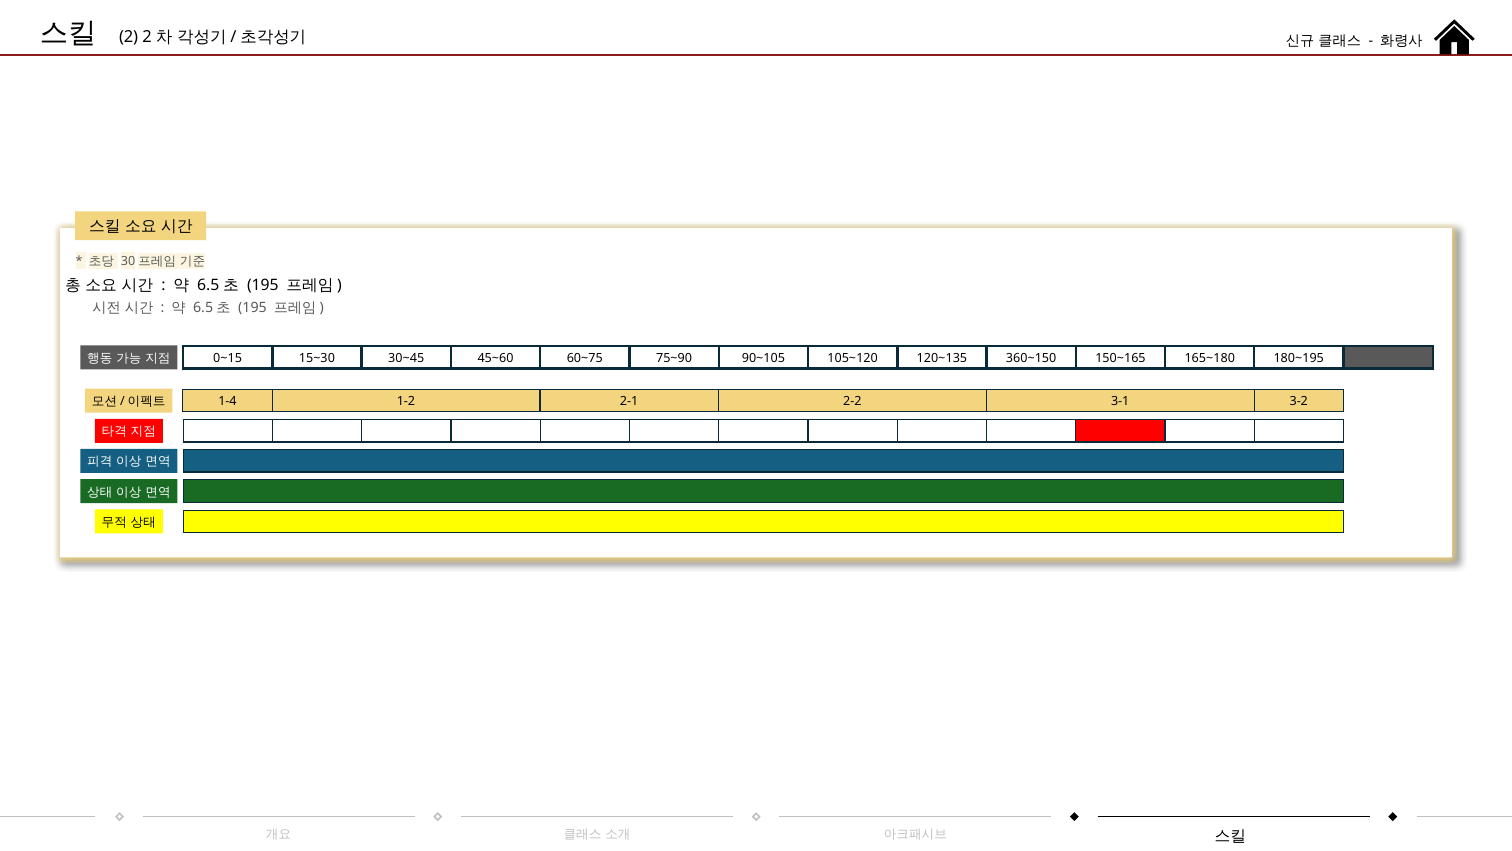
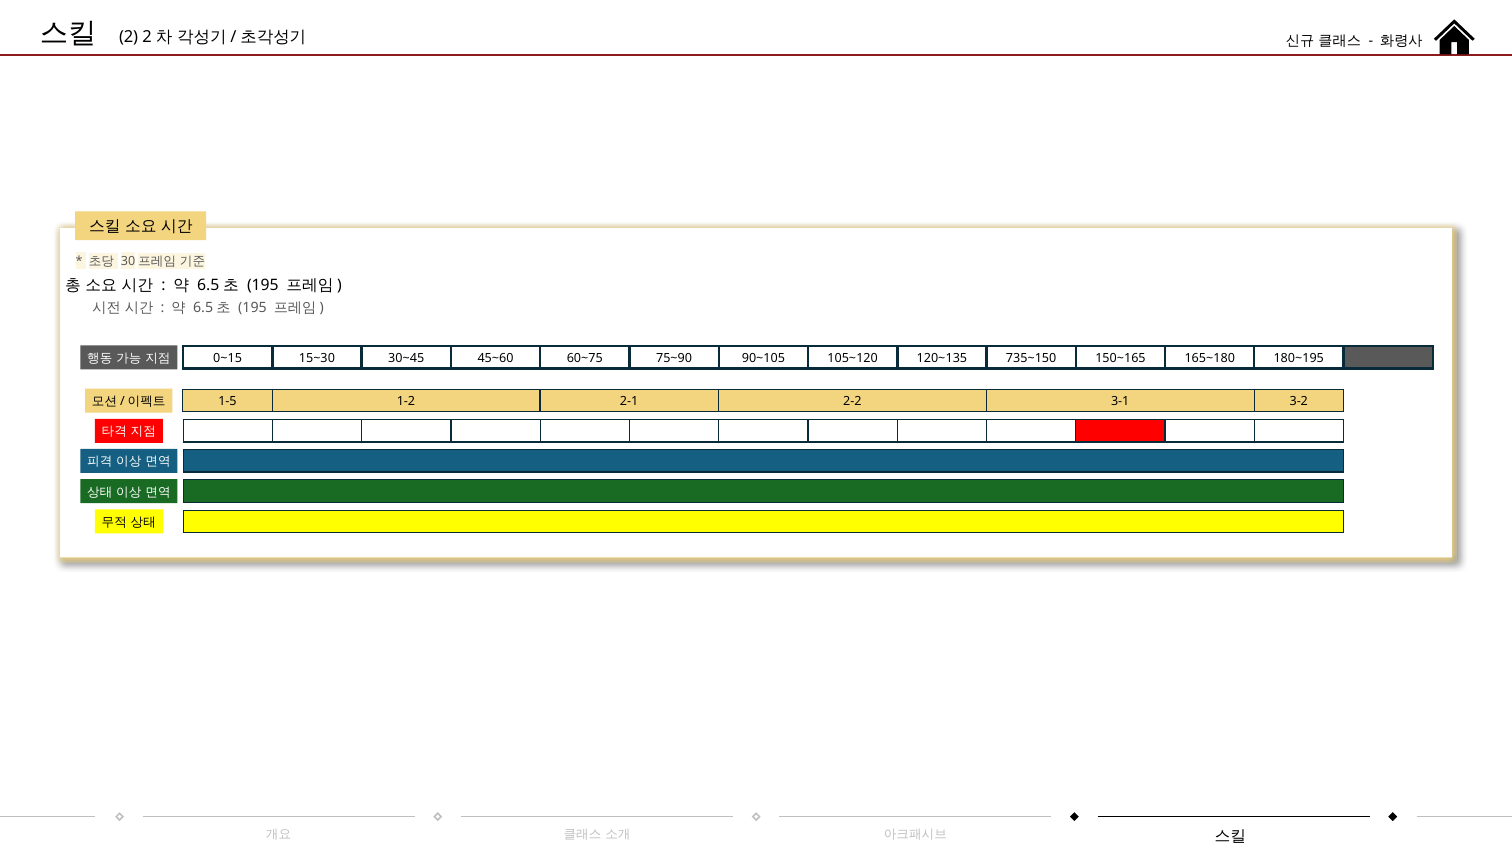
360~150: 360~150 -> 735~150 (1031, 358)
1-4: 1-4 -> 1-5 (227, 401)
